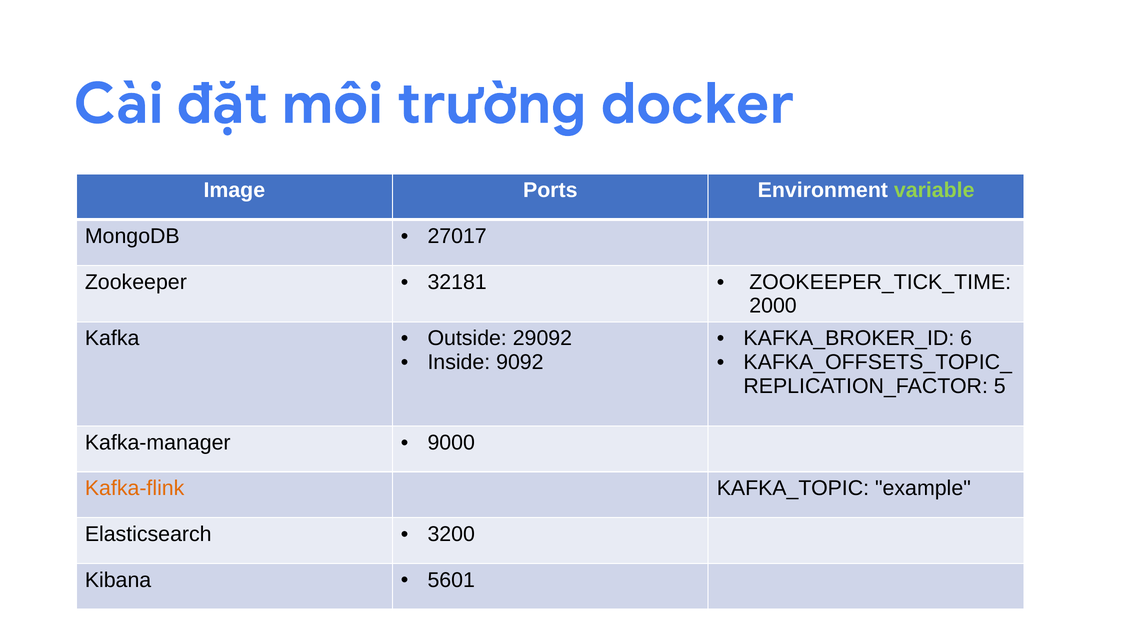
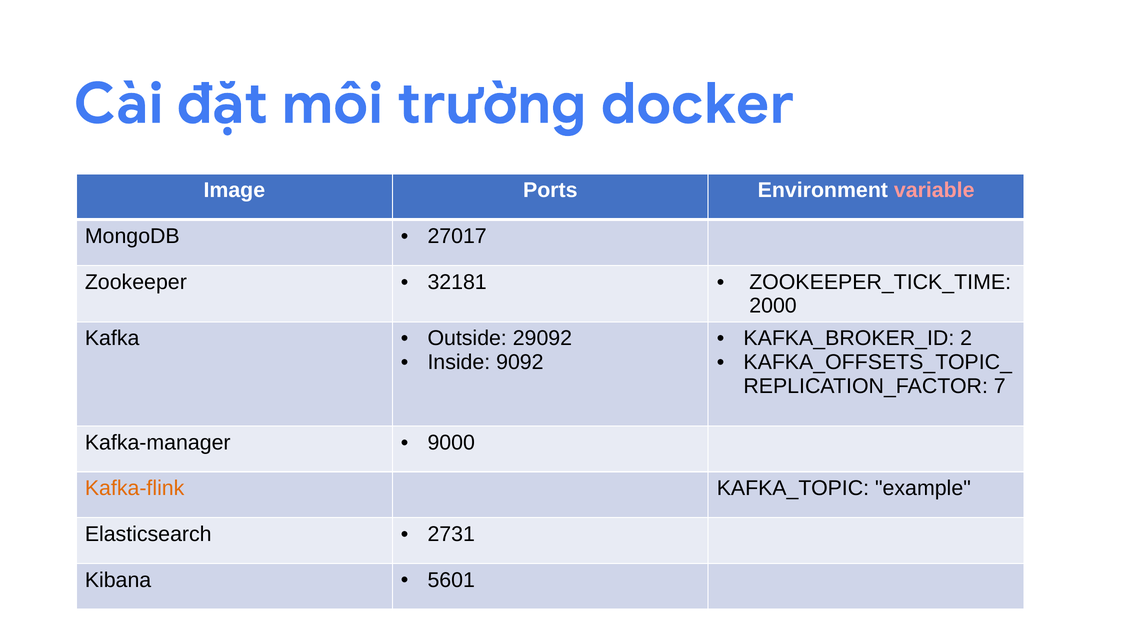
variable colour: light green -> pink (934, 190)
6: 6 -> 2 (966, 338)
5: 5 -> 7 (1000, 386)
3200: 3200 -> 2731 (451, 534)
